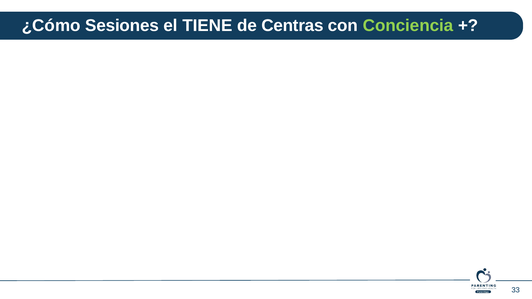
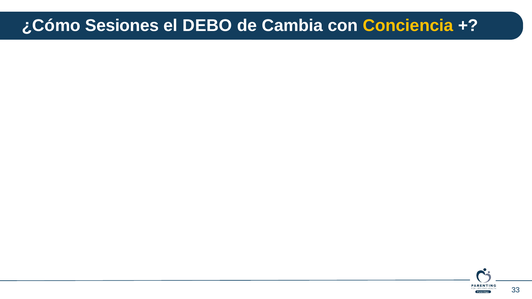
TIENE: TIENE -> DEBO (207, 26)
Centras: Centras -> Cambia (292, 26)
Conciencia colour: light green -> yellow (408, 26)
